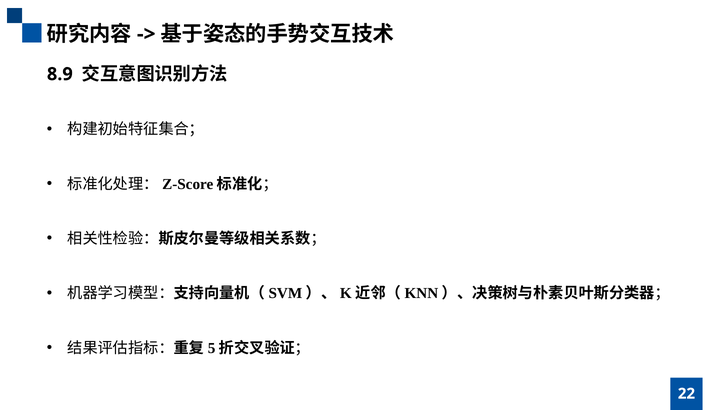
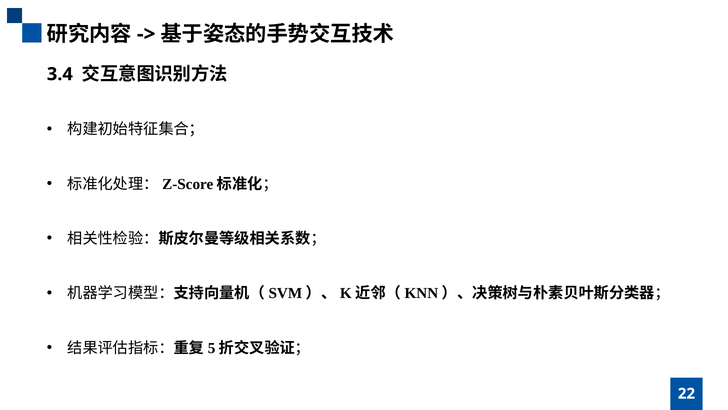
8.9: 8.9 -> 3.4 (60, 74)
